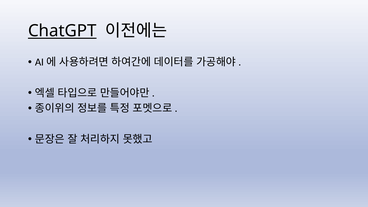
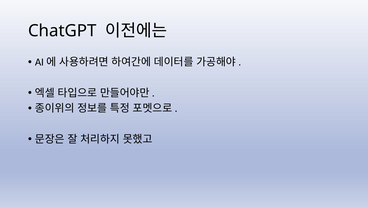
ChatGPT underline: present -> none (62, 31)
